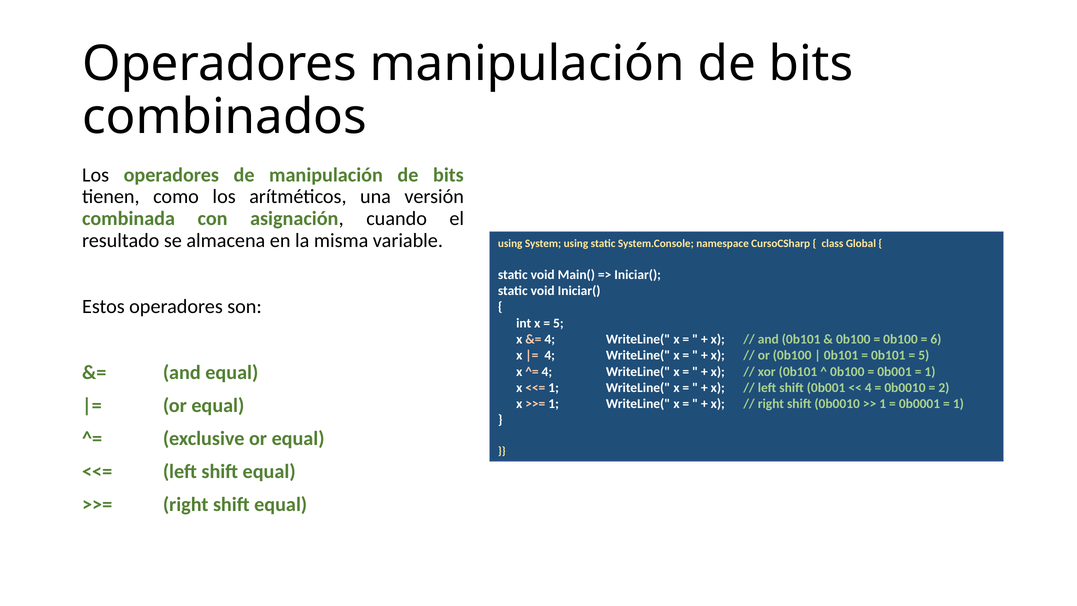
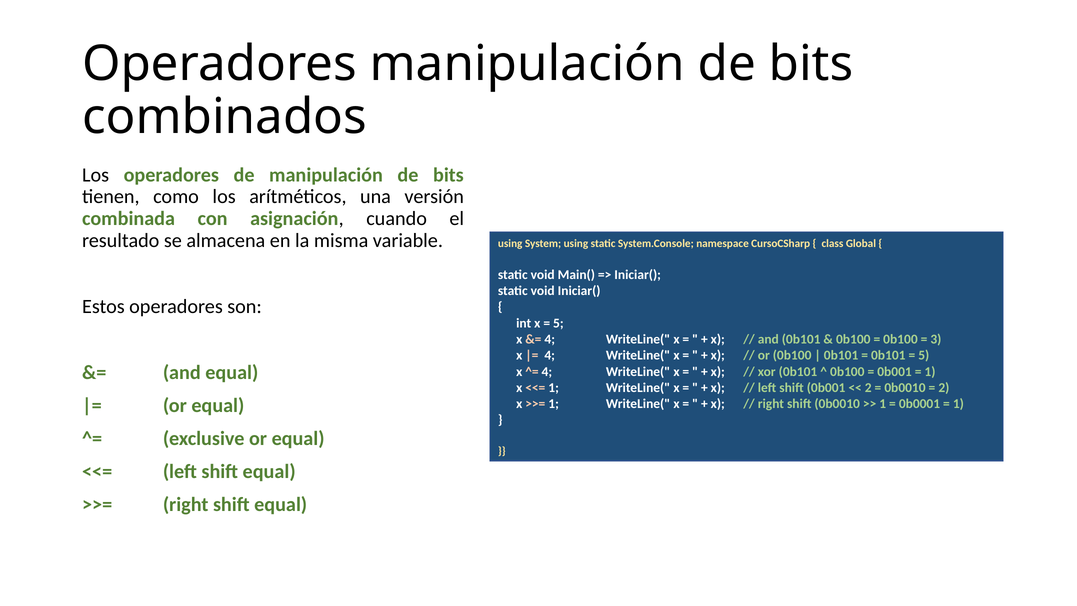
6: 6 -> 3 (936, 339)
4: 4 -> 2 (868, 388)
